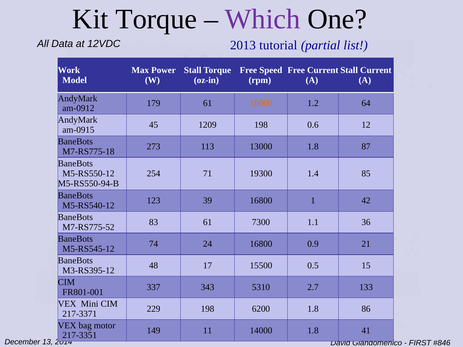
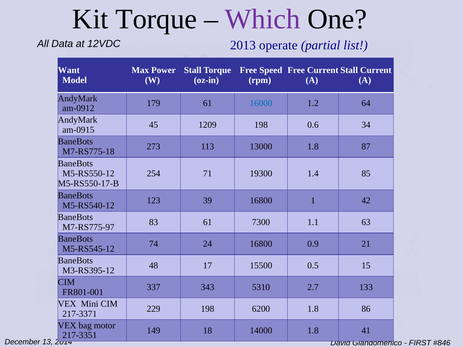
tutorial: tutorial -> operate (278, 45)
Work: Work -> Want (69, 70)
16000 colour: orange -> blue (261, 103)
12: 12 -> 34 (366, 125)
M5-RS550-94-B: M5-RS550-94-B -> M5-RS550-17-B (88, 184)
36: 36 -> 63 (366, 222)
M7-RS775-52: M7-RS775-52 -> M7-RS775-97 (88, 227)
11: 11 -> 18 (208, 331)
